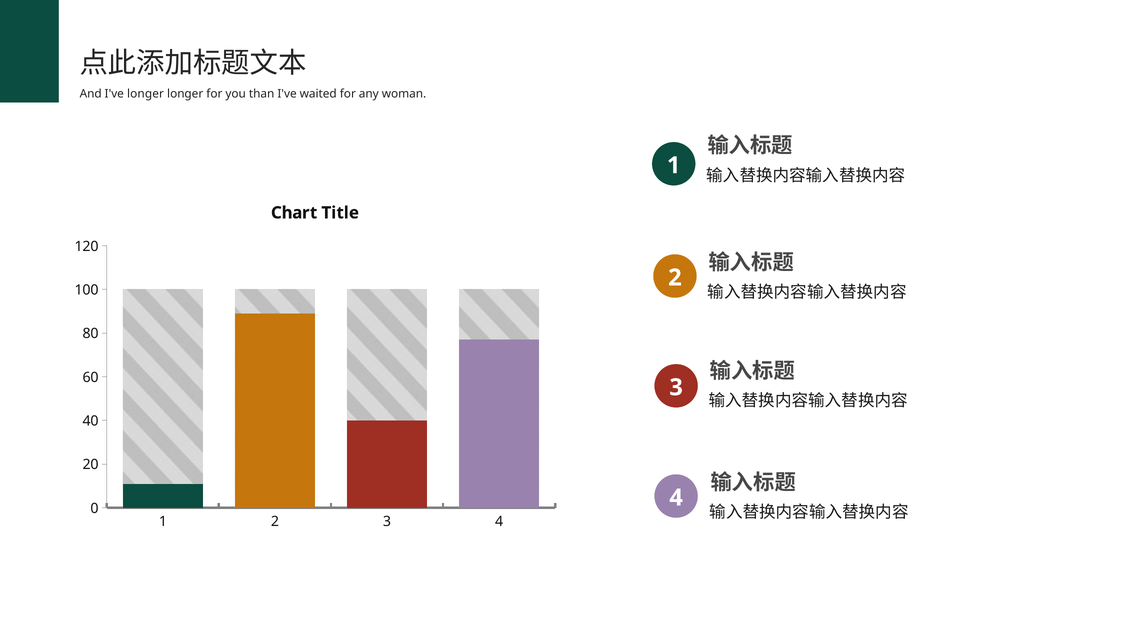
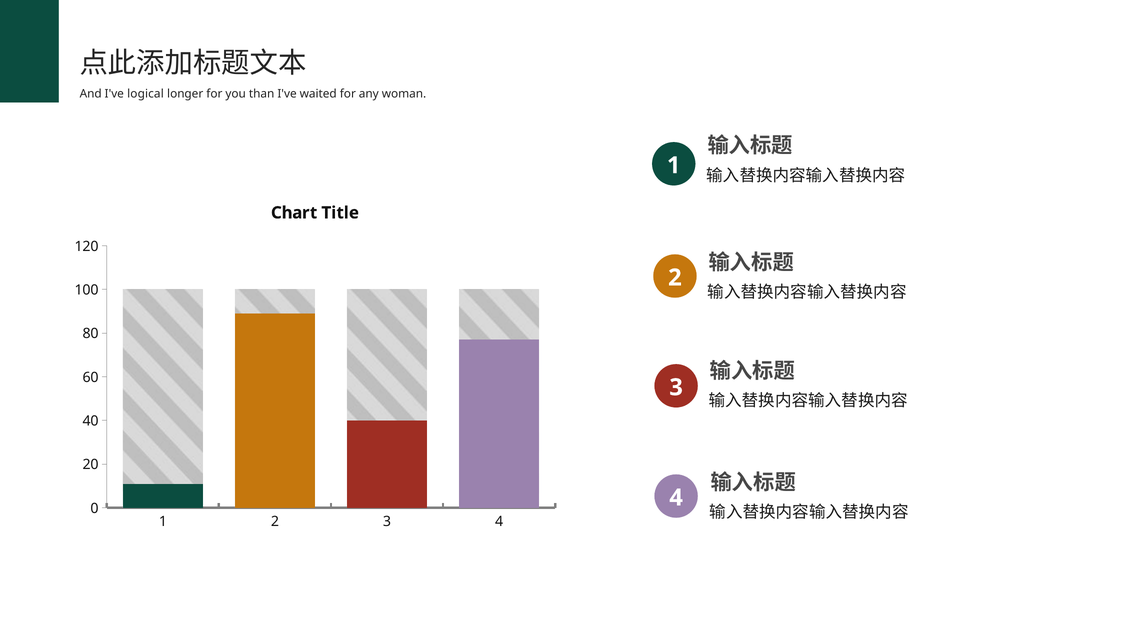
I've longer: longer -> logical (145, 94)
